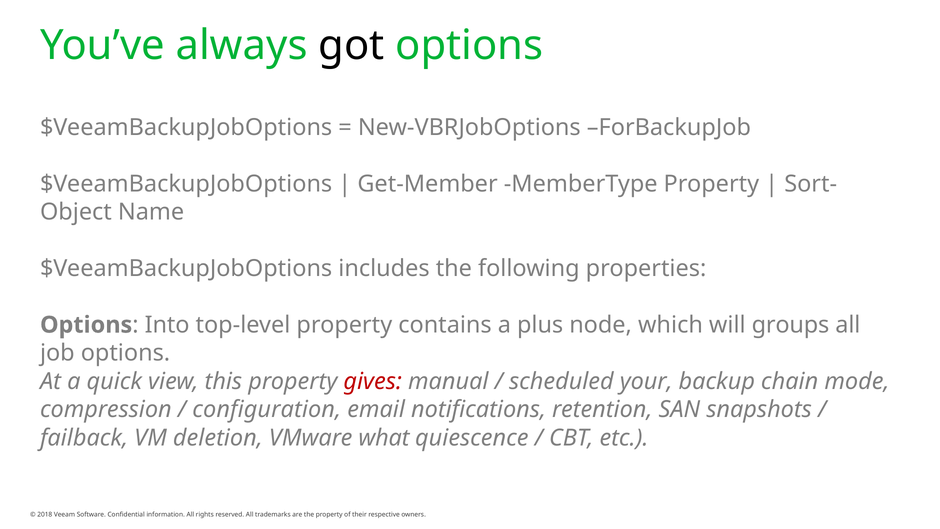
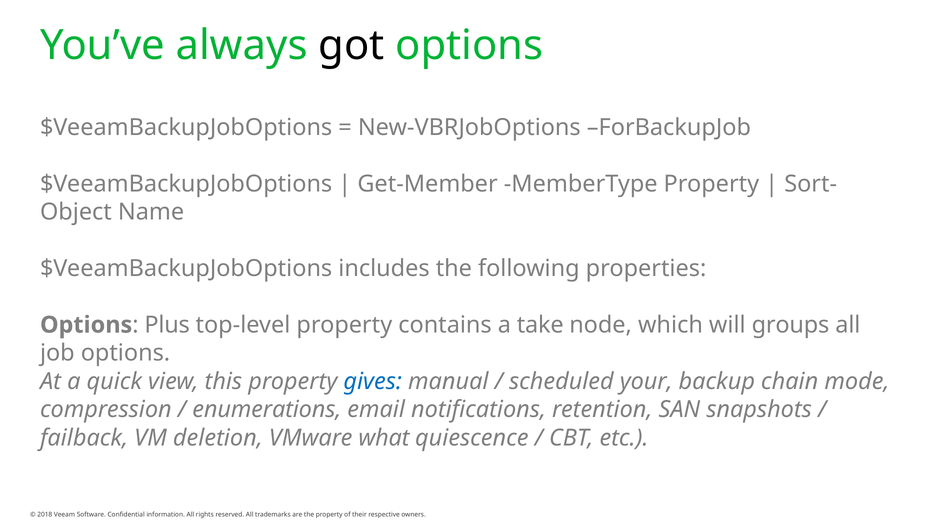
Into: Into -> Plus (167, 325)
plus: plus -> take (540, 325)
gives colour: red -> blue (373, 381)
configuration: configuration -> enumerations (267, 409)
